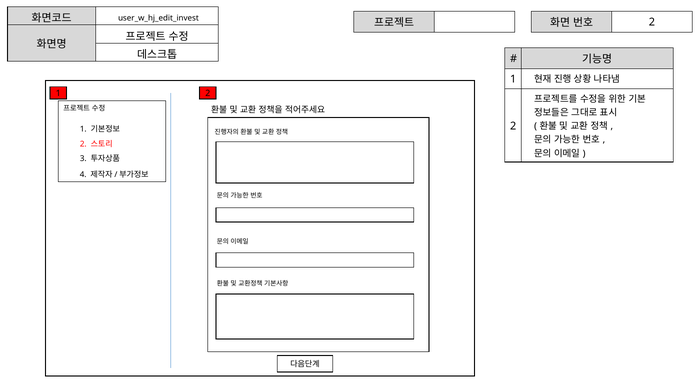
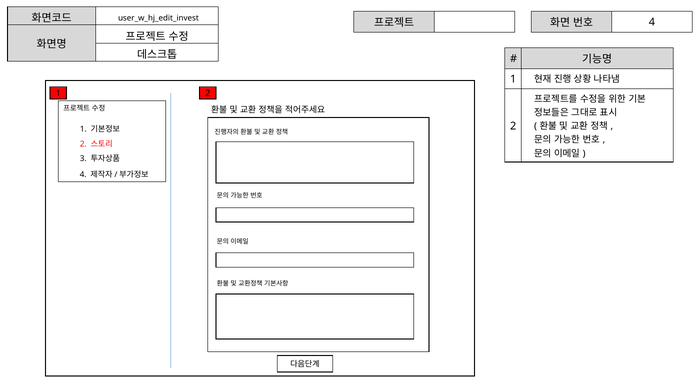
2: 2 -> 4 (652, 22)
